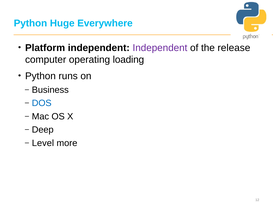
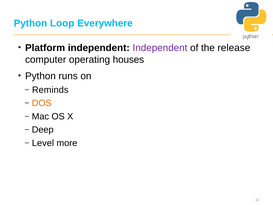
Huge: Huge -> Loop (62, 23)
loading: loading -> houses (128, 60)
Business: Business -> Reminds (50, 90)
DOS colour: blue -> orange (42, 103)
